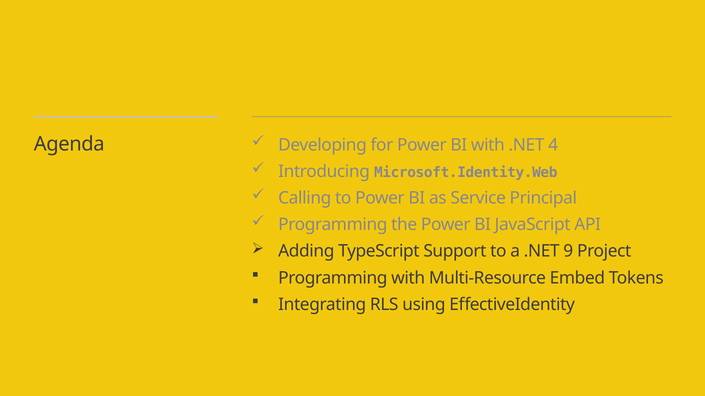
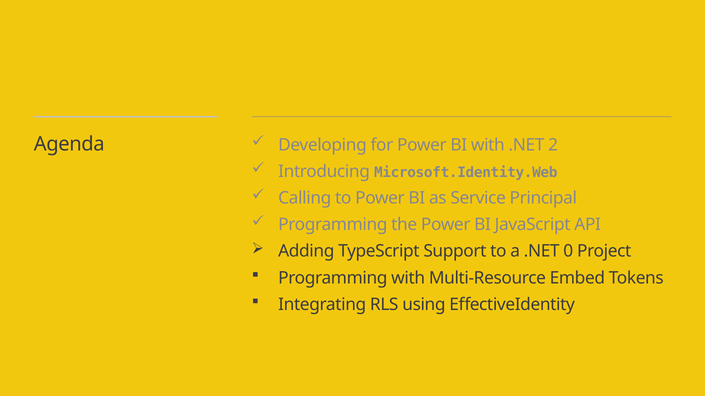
4: 4 -> 2 (553, 145)
9: 9 -> 0 (568, 252)
